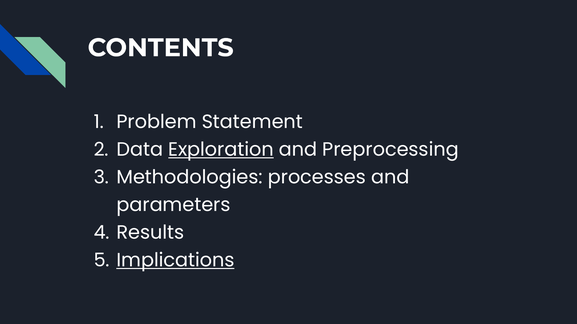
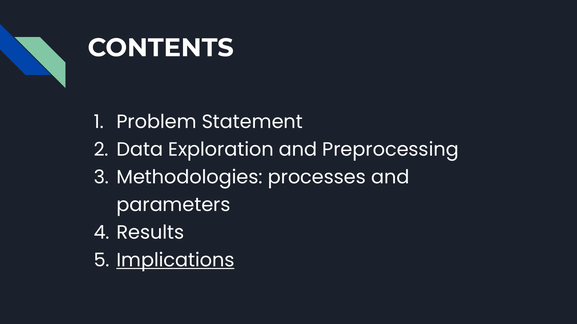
Exploration underline: present -> none (221, 150)
